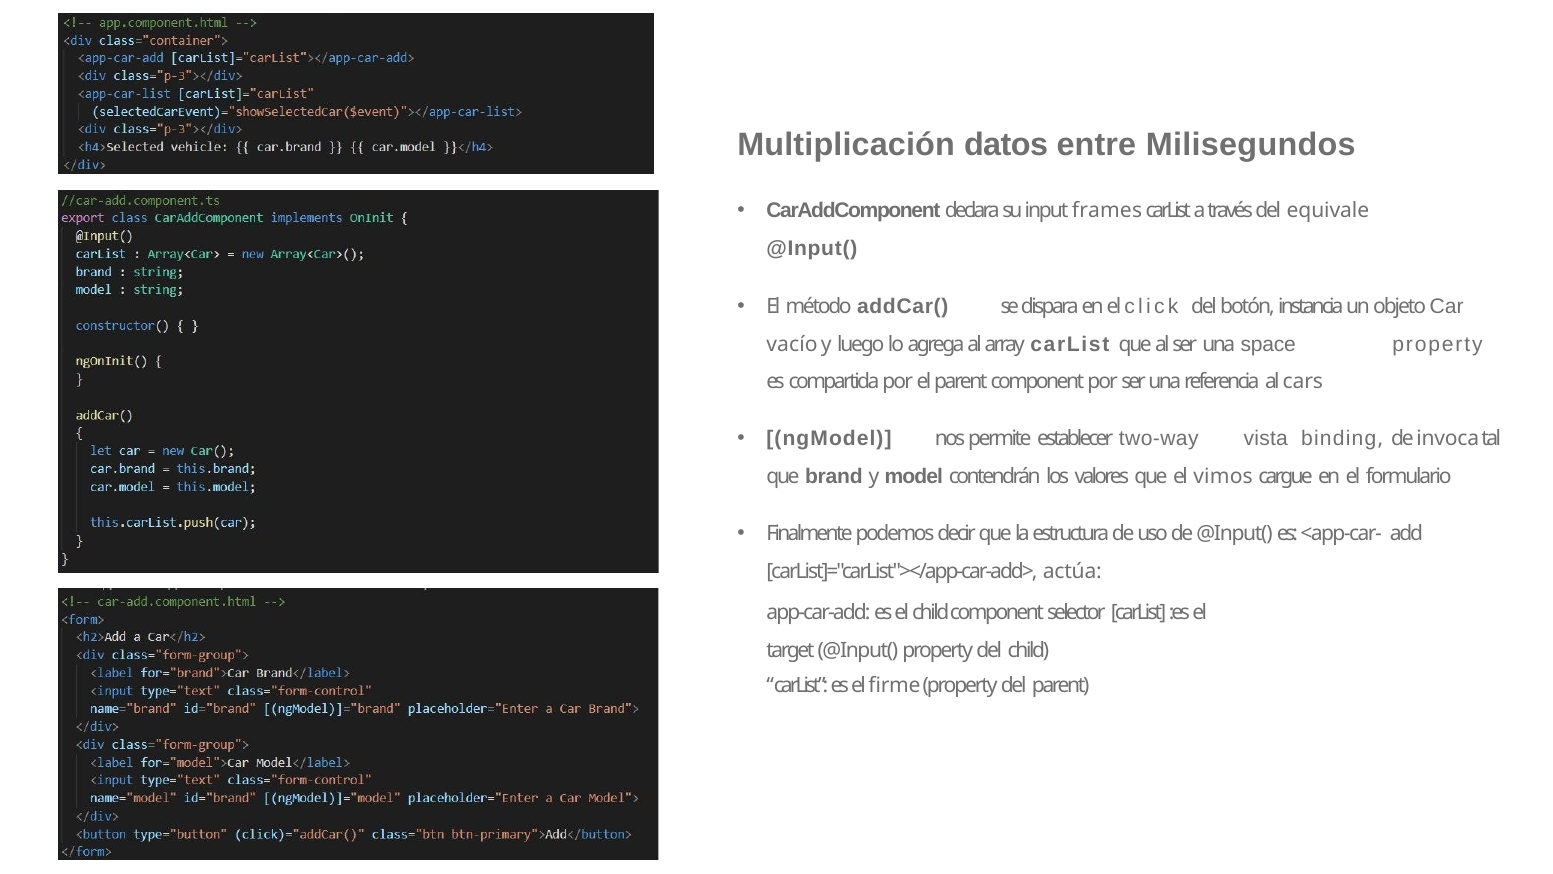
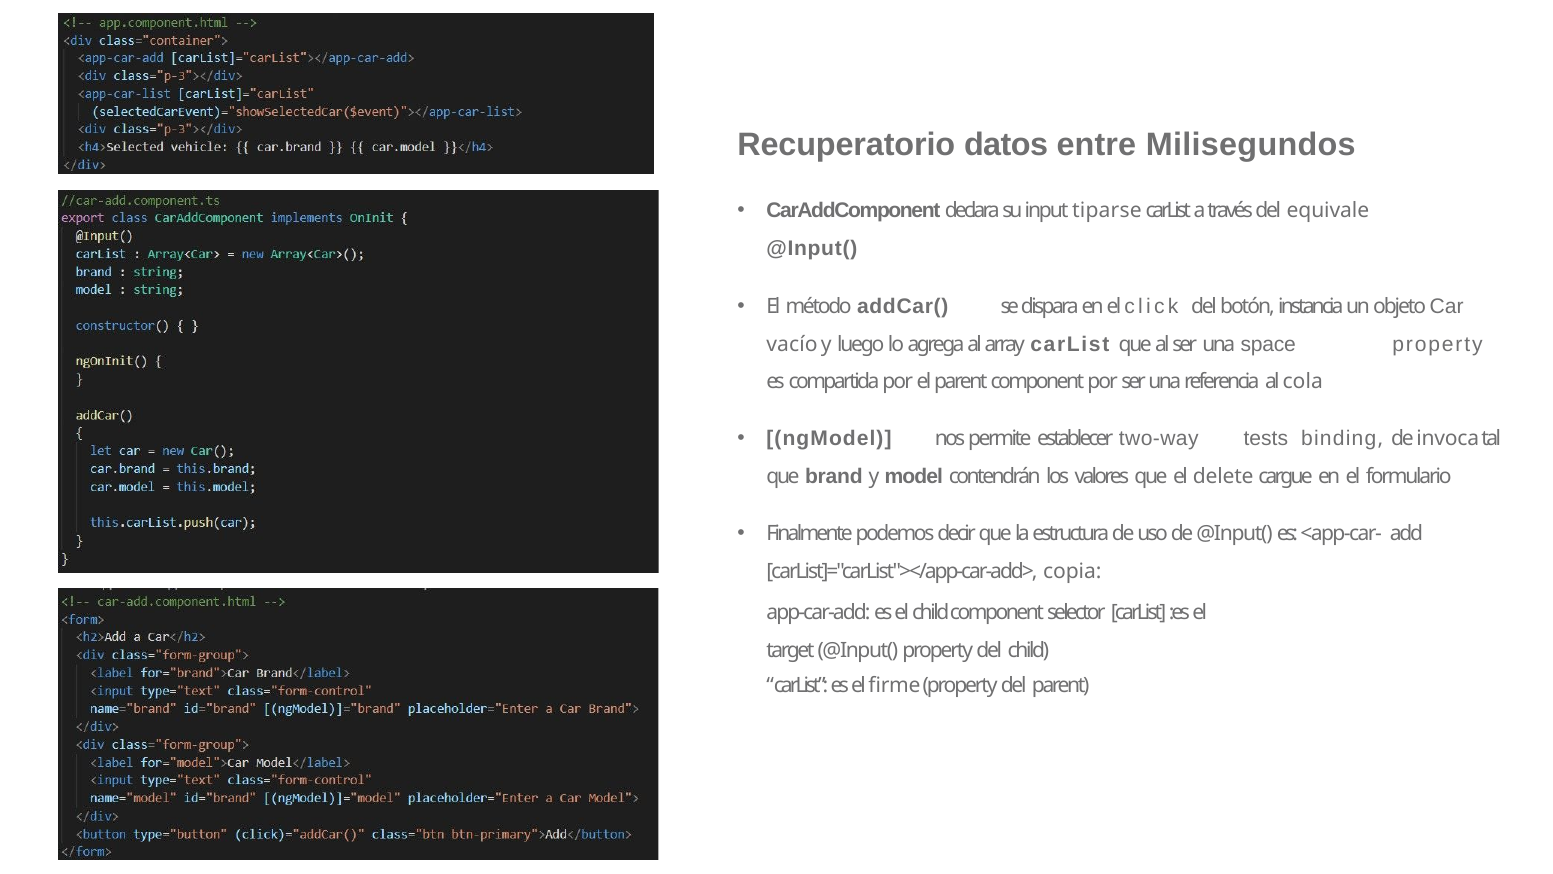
Multiplicación: Multiplicación -> Recuperatorio (846, 144)
frames: frames -> tiparse (1107, 210)
cars: cars -> cola (1303, 382)
vista: vista -> tests (1266, 439)
vimos: vimos -> delete (1223, 476)
actúa: actúa -> copia (1072, 571)
